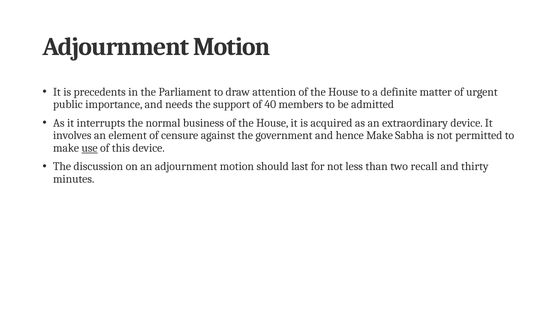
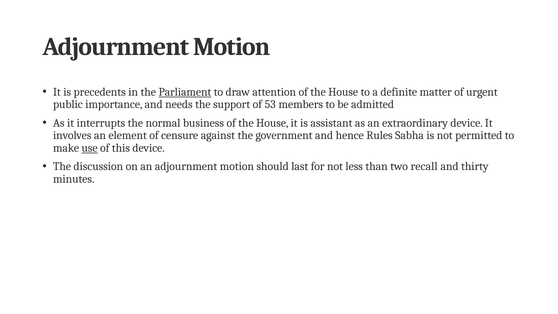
Parliament underline: none -> present (185, 92)
40: 40 -> 53 (270, 104)
acquired: acquired -> assistant (331, 123)
hence Make: Make -> Rules (380, 135)
